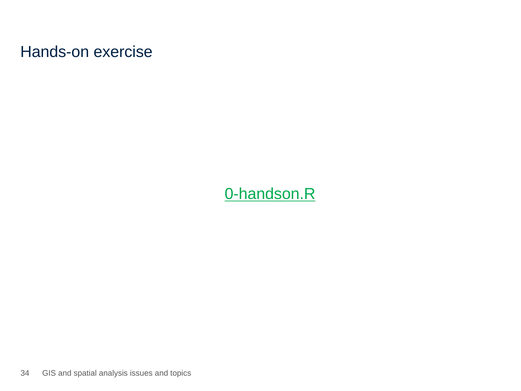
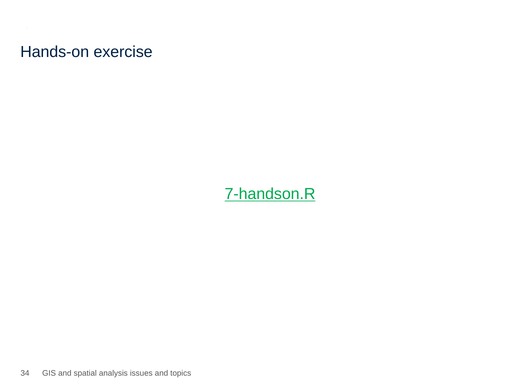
0-handson.R: 0-handson.R -> 7-handson.R (270, 194)
